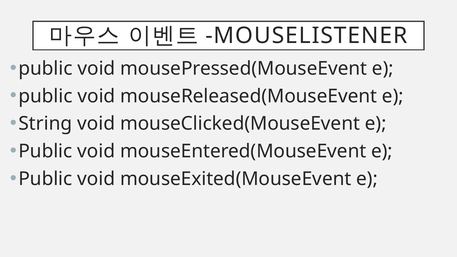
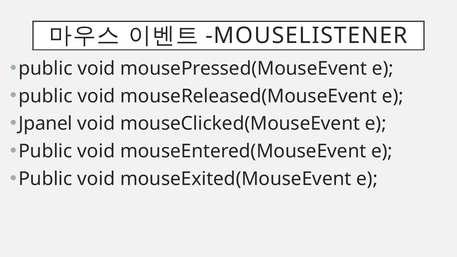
String: String -> Jpanel (46, 124)
